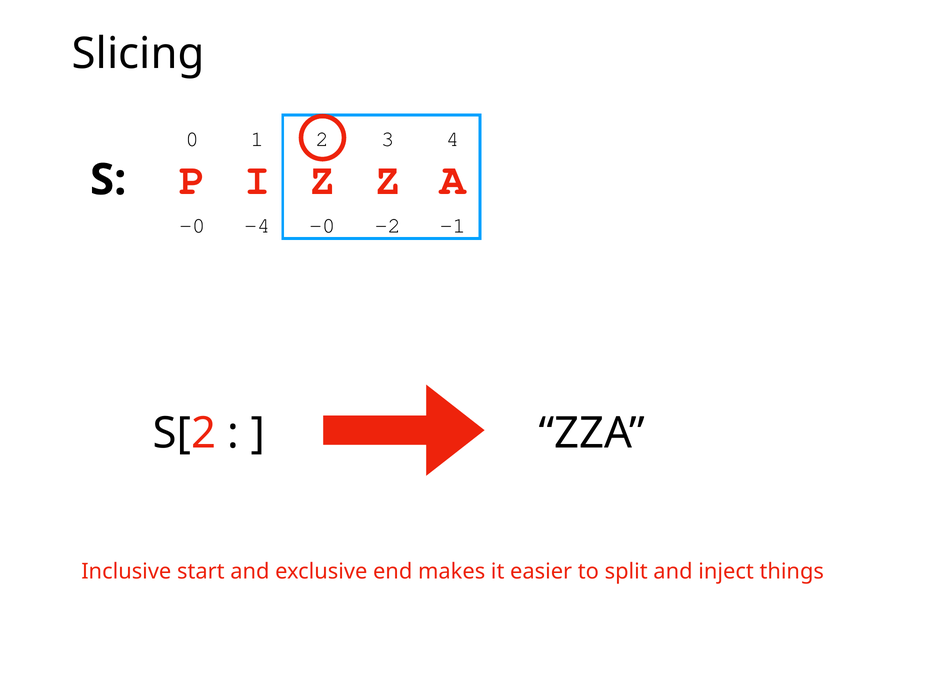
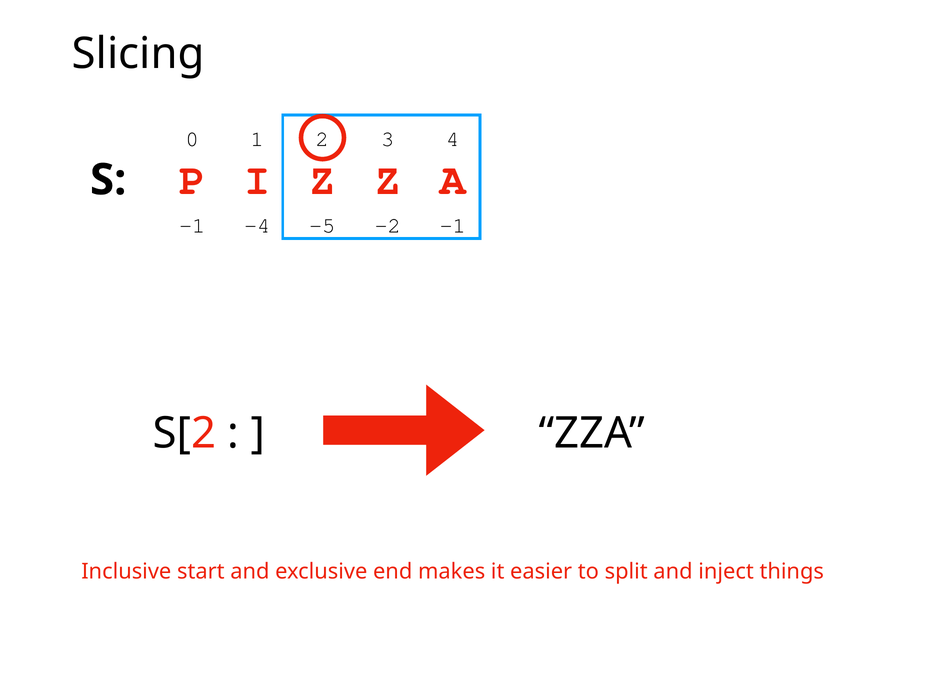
-0: -0 -> -1 (192, 226)
-4 -0: -0 -> -5 (322, 226)
